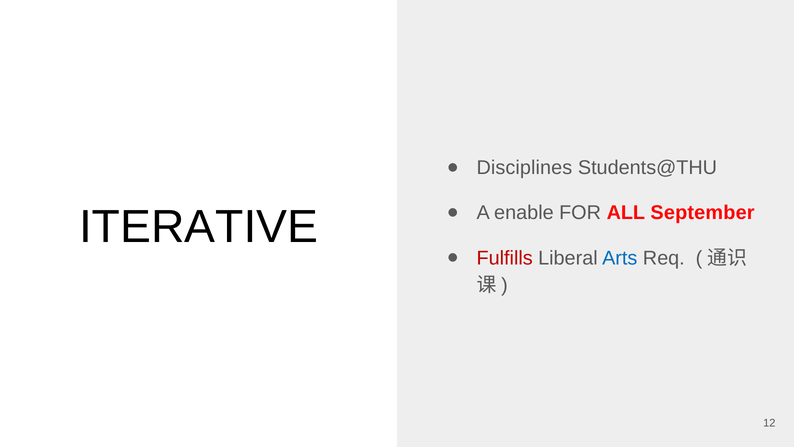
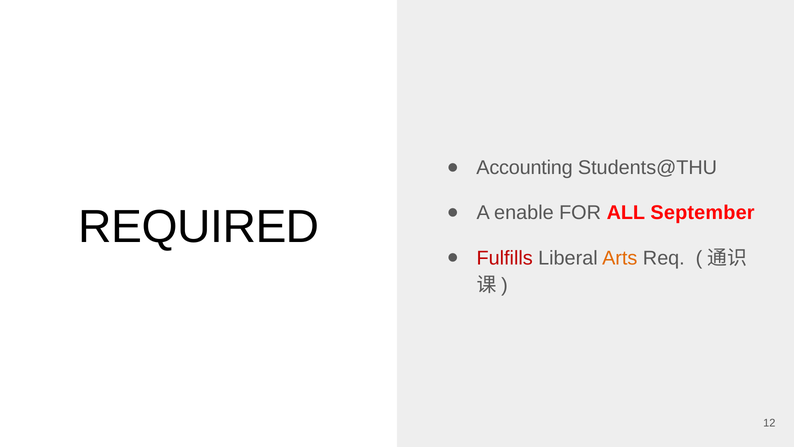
Disciplines: Disciplines -> Accounting (525, 168)
ITERATIVE: ITERATIVE -> REQUIRED (199, 227)
Arts colour: blue -> orange (620, 258)
